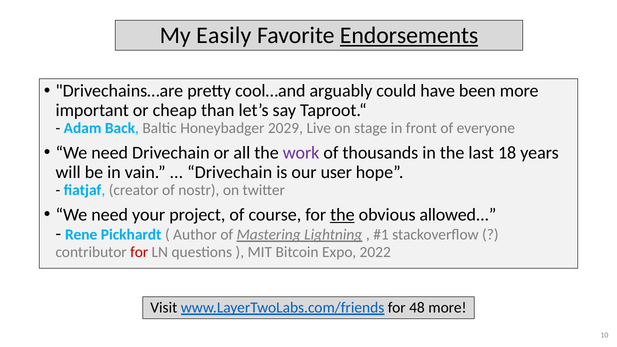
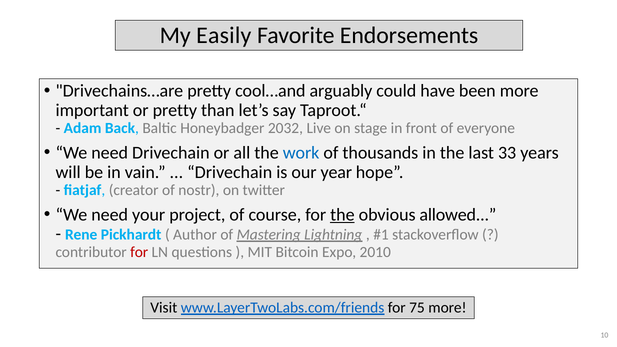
Endorsements underline: present -> none (409, 35)
or cheap: cheap -> pretty (175, 110)
2029: 2029 -> 2032 (285, 128)
work colour: purple -> blue (301, 153)
18: 18 -> 33 (507, 153)
user: user -> year (336, 172)
2022: 2022 -> 2010 (375, 252)
48: 48 -> 75 (417, 308)
